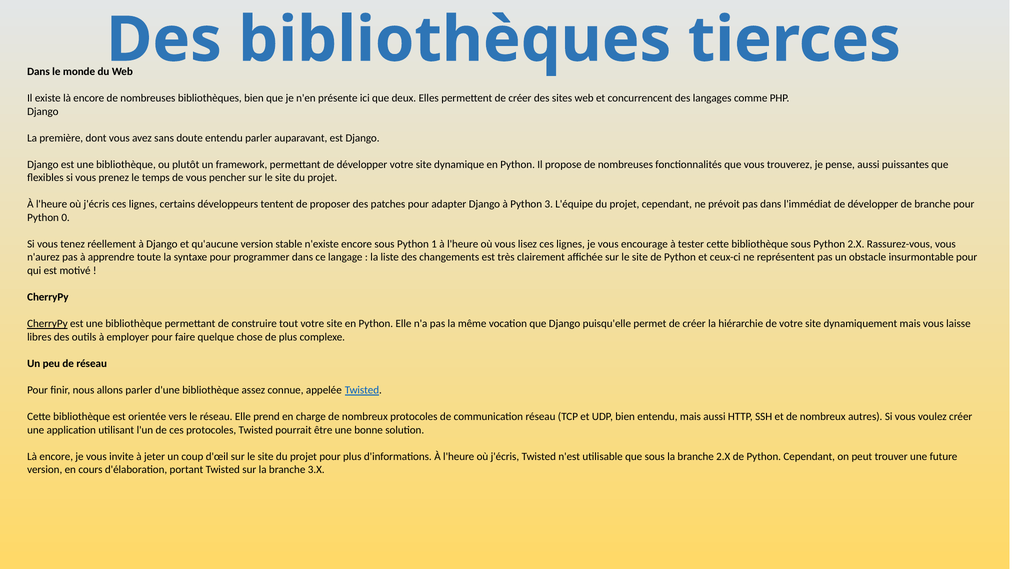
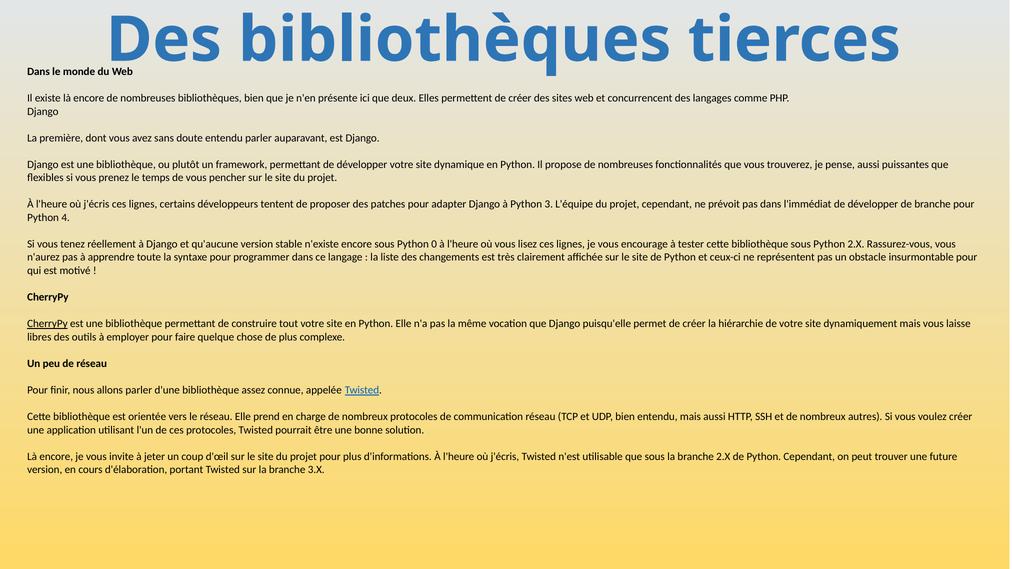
0: 0 -> 4 (66, 218)
1: 1 -> 0 (434, 244)
